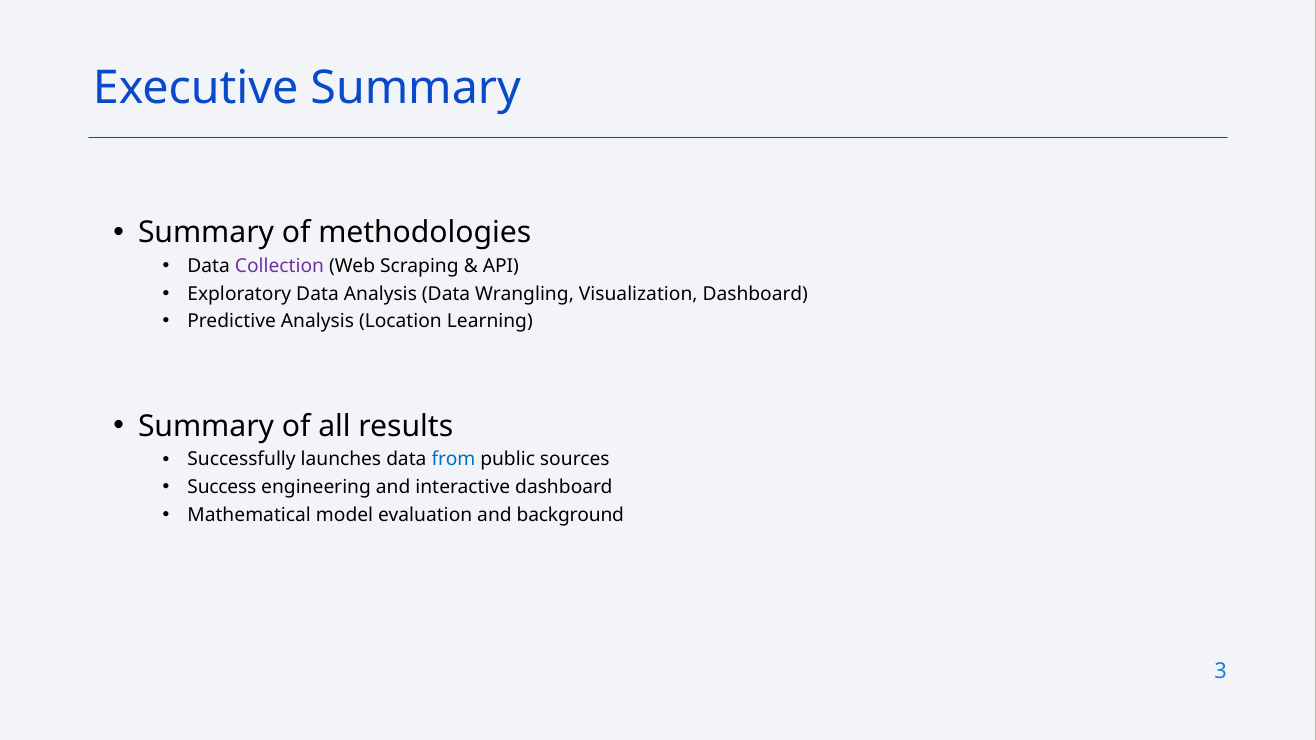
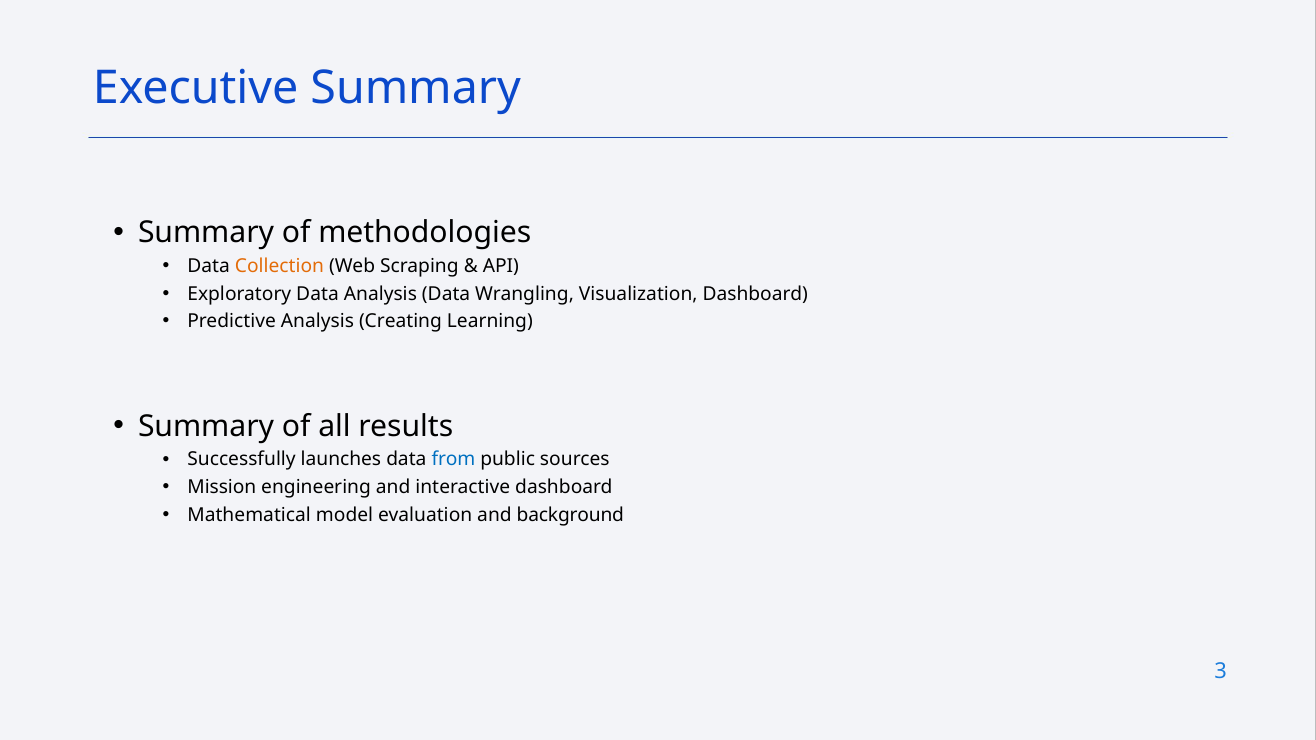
Collection colour: purple -> orange (279, 266)
Location: Location -> Creating (400, 321)
Success: Success -> Mission (222, 487)
